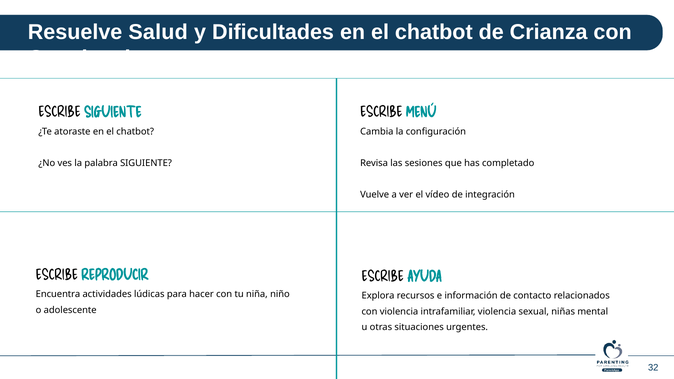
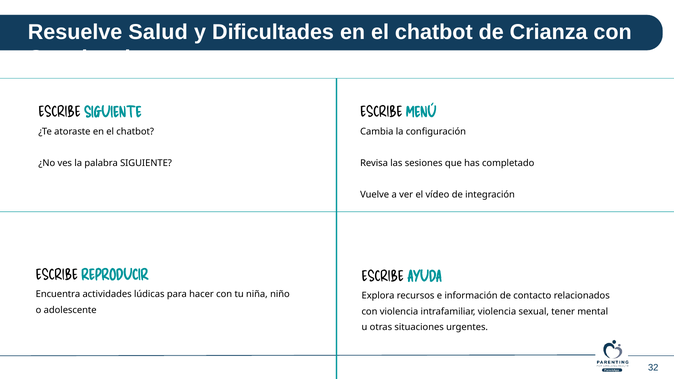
niñas: niñas -> tener (563, 312)
